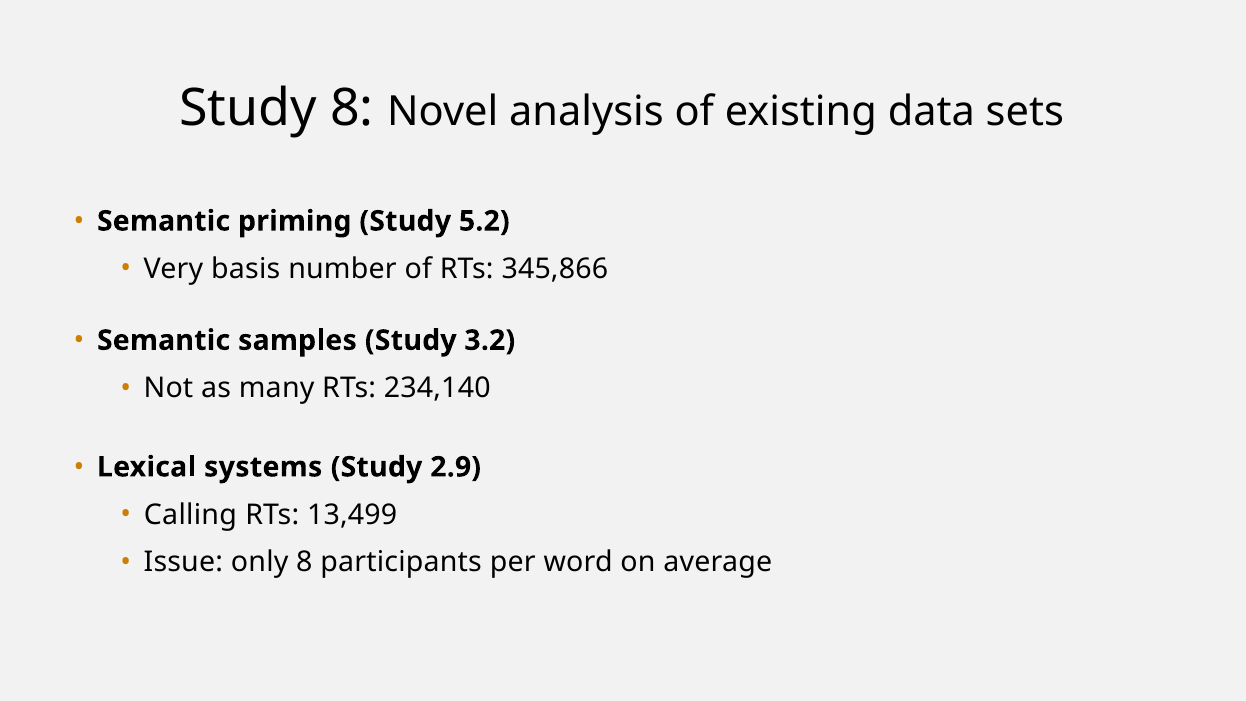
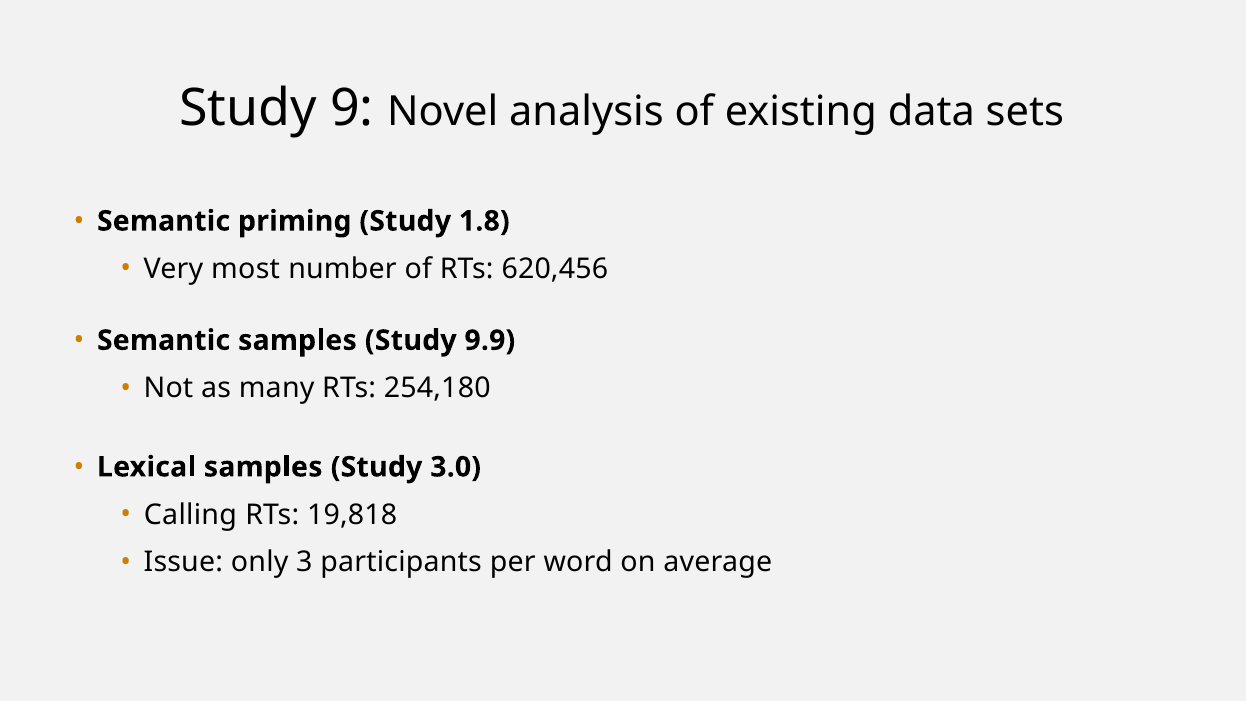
Study 8: 8 -> 9 (352, 109)
5.2: 5.2 -> 1.8 (484, 221)
basis: basis -> most (246, 269)
345,866: 345,866 -> 620,456 (555, 269)
3.2: 3.2 -> 9.9 (490, 340)
234,140: 234,140 -> 254,180 (437, 388)
Lexical systems: systems -> samples (263, 467)
2.9: 2.9 -> 3.0 (456, 467)
13,499: 13,499 -> 19,818 (352, 515)
only 8: 8 -> 3 (304, 562)
